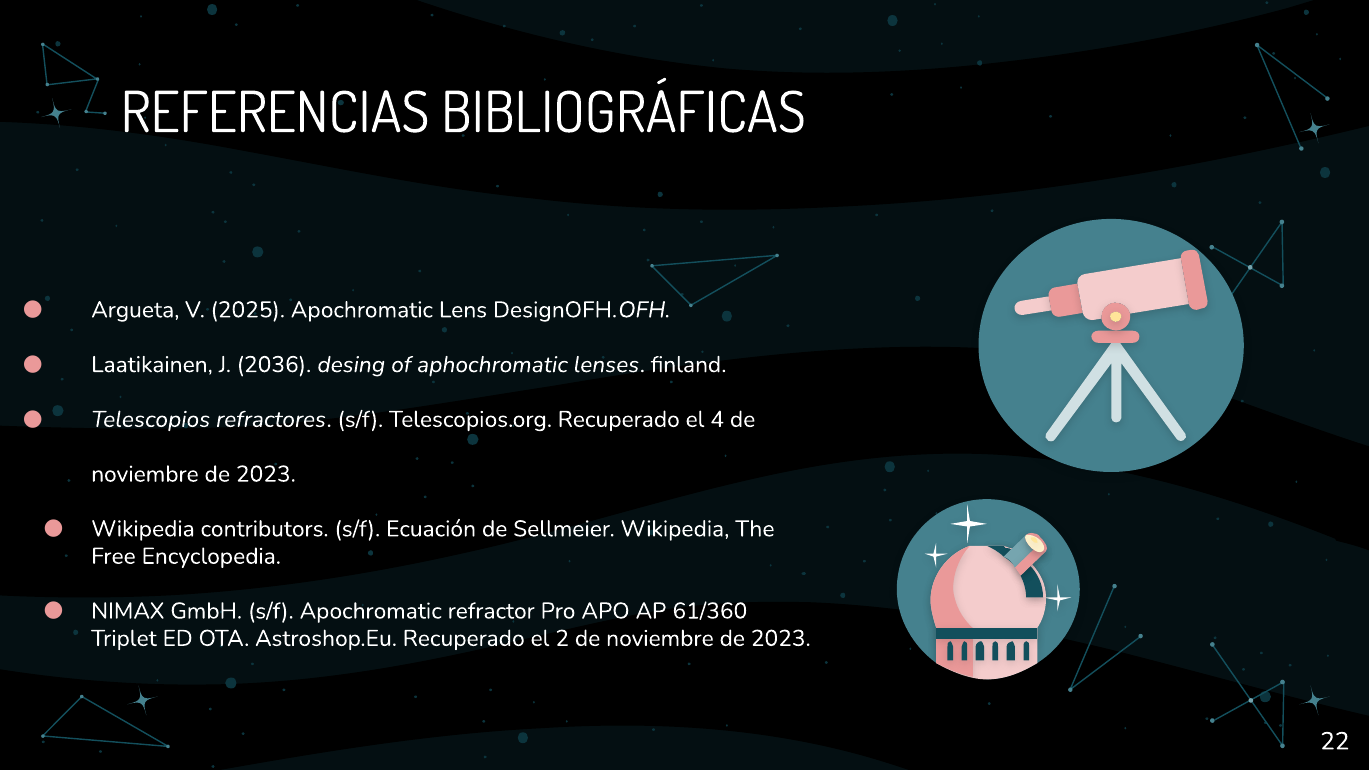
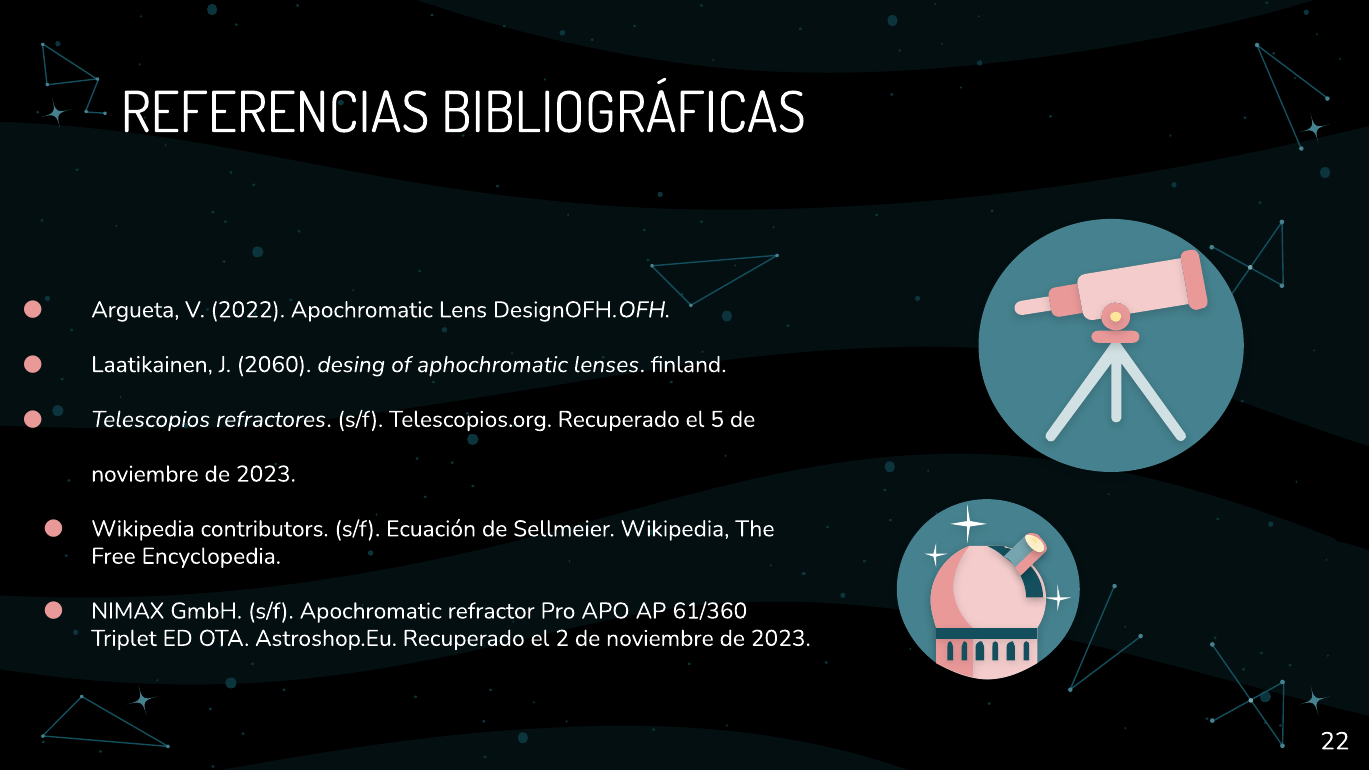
2025: 2025 -> 2022 (248, 310)
2036: 2036 -> 2060 (274, 365)
4: 4 -> 5 (717, 419)
